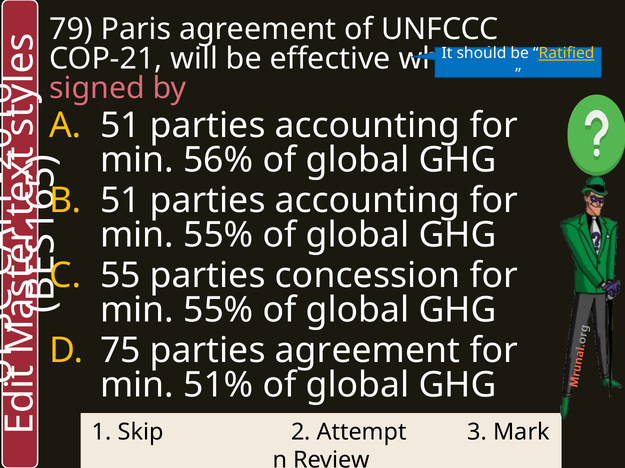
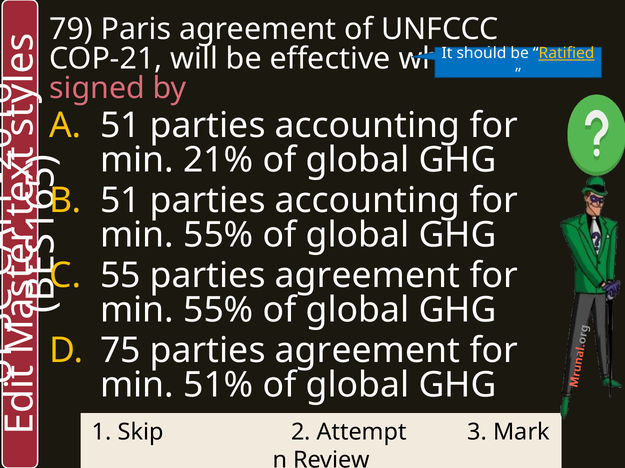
56%: 56% -> 21% (218, 160)
55 parties concession: concession -> agreement (367, 276)
